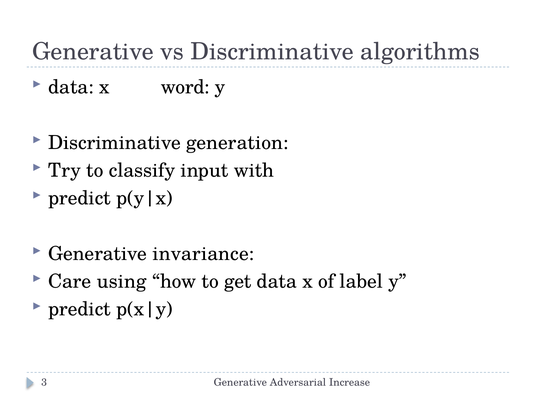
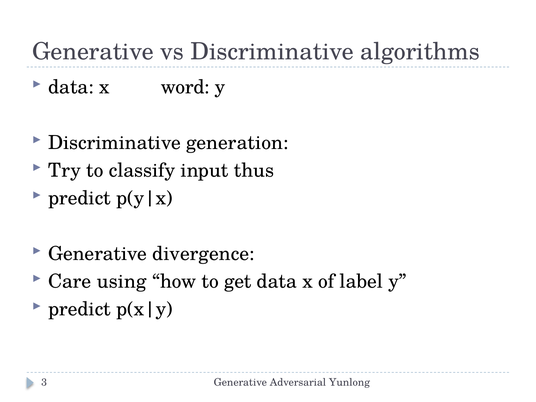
with: with -> thus (254, 170)
invariance: invariance -> divergence (203, 254)
Increase: Increase -> Yunlong (350, 382)
